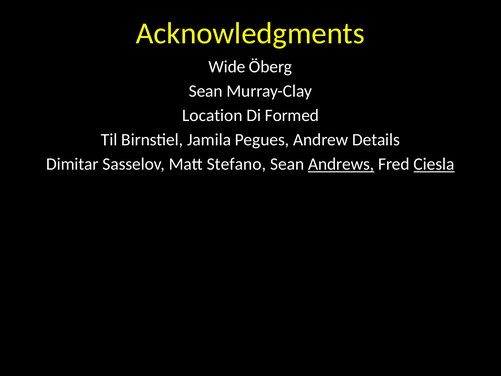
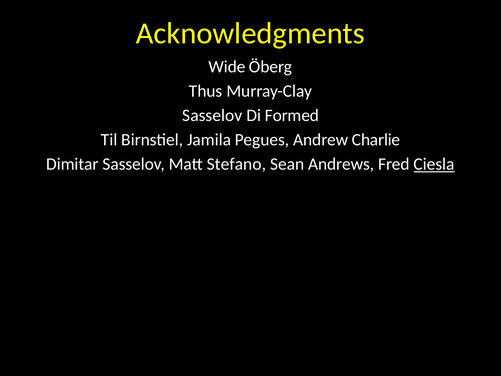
Sean: Sean -> Thus (206, 91)
Location: Location -> Sasselov (212, 115)
Details: Details -> Charlie (376, 140)
Andrews underline: present -> none (341, 164)
